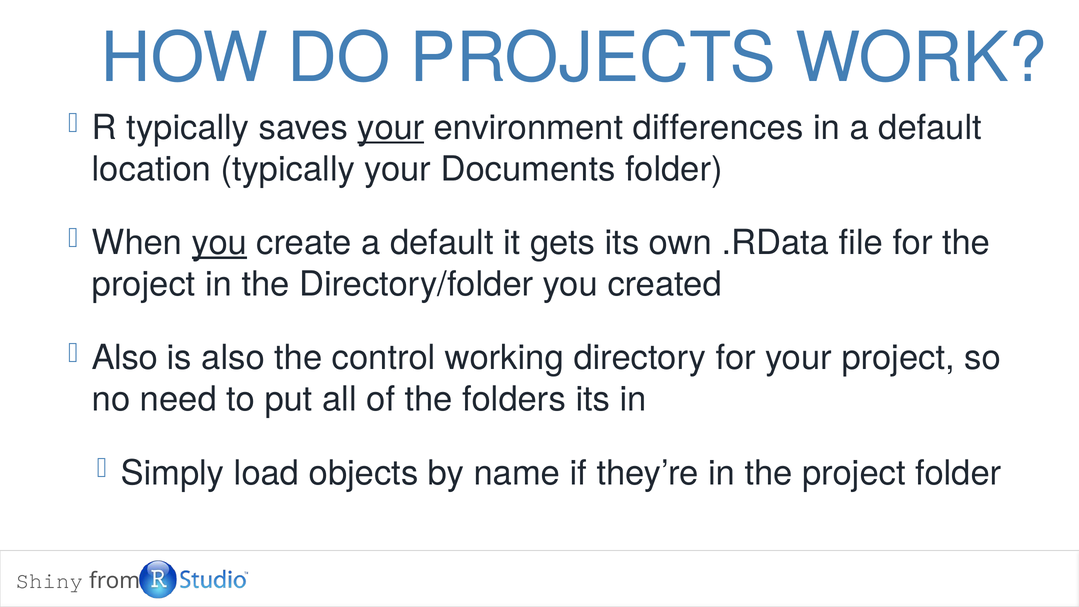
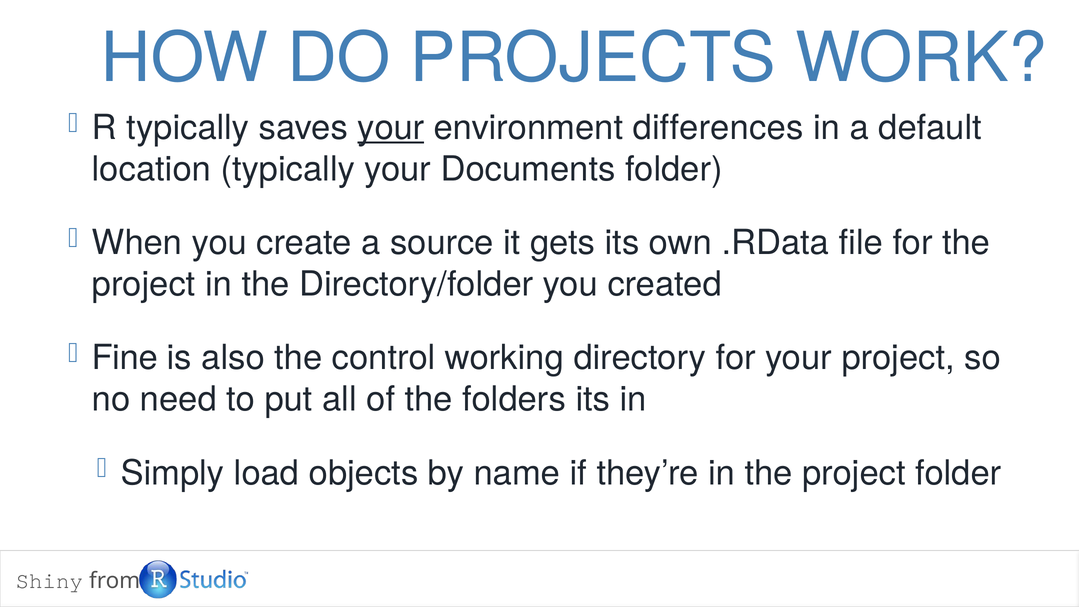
you underline: present -> none (219, 243)
create a default: default -> source (442, 243)
Also: Also -> Fine (125, 358)
